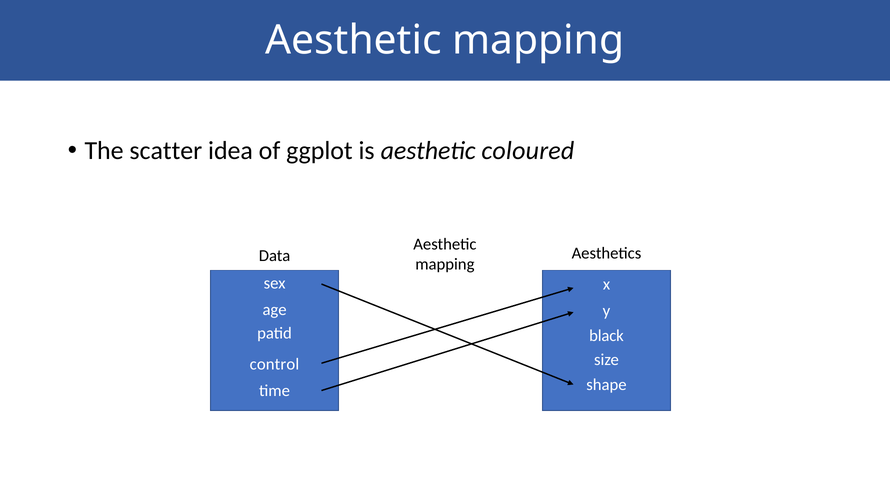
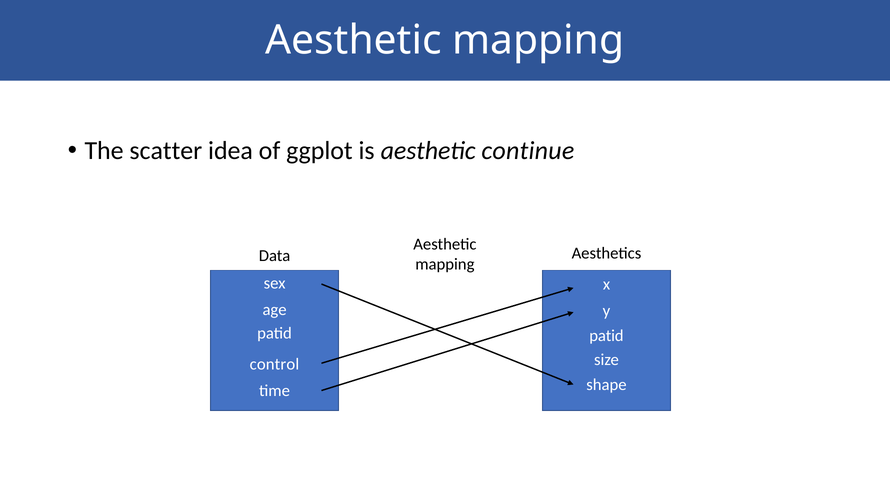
coloured: coloured -> continue (528, 150)
black: black -> patid (606, 336)
